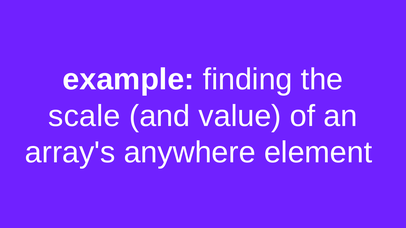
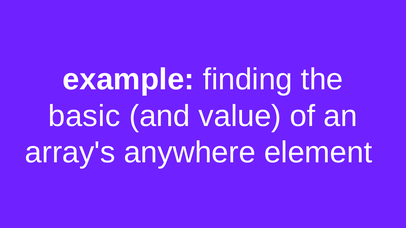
scale: scale -> basic (84, 116)
